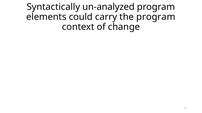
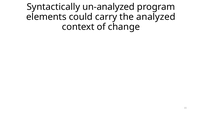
the program: program -> analyzed (156, 17)
